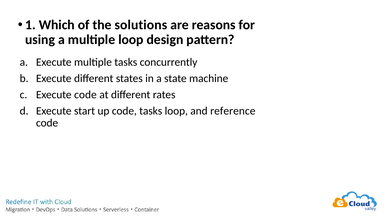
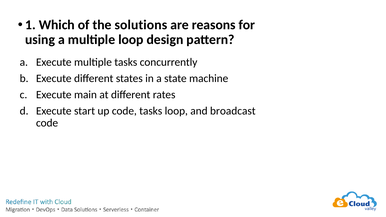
Execute code: code -> main (85, 95)
reference: reference -> broadcast (233, 111)
